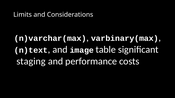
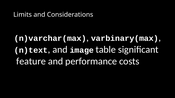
staging: staging -> feature (31, 62)
